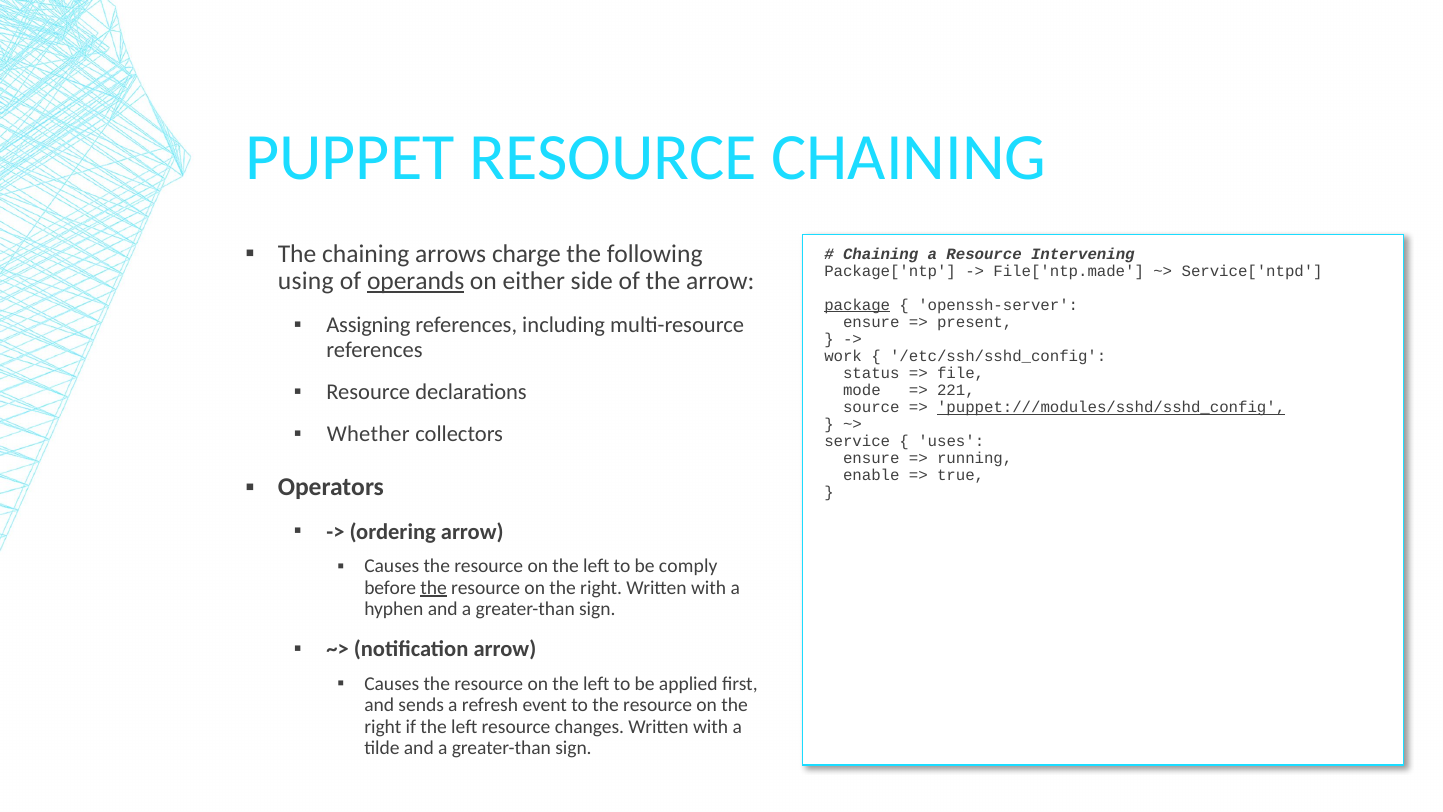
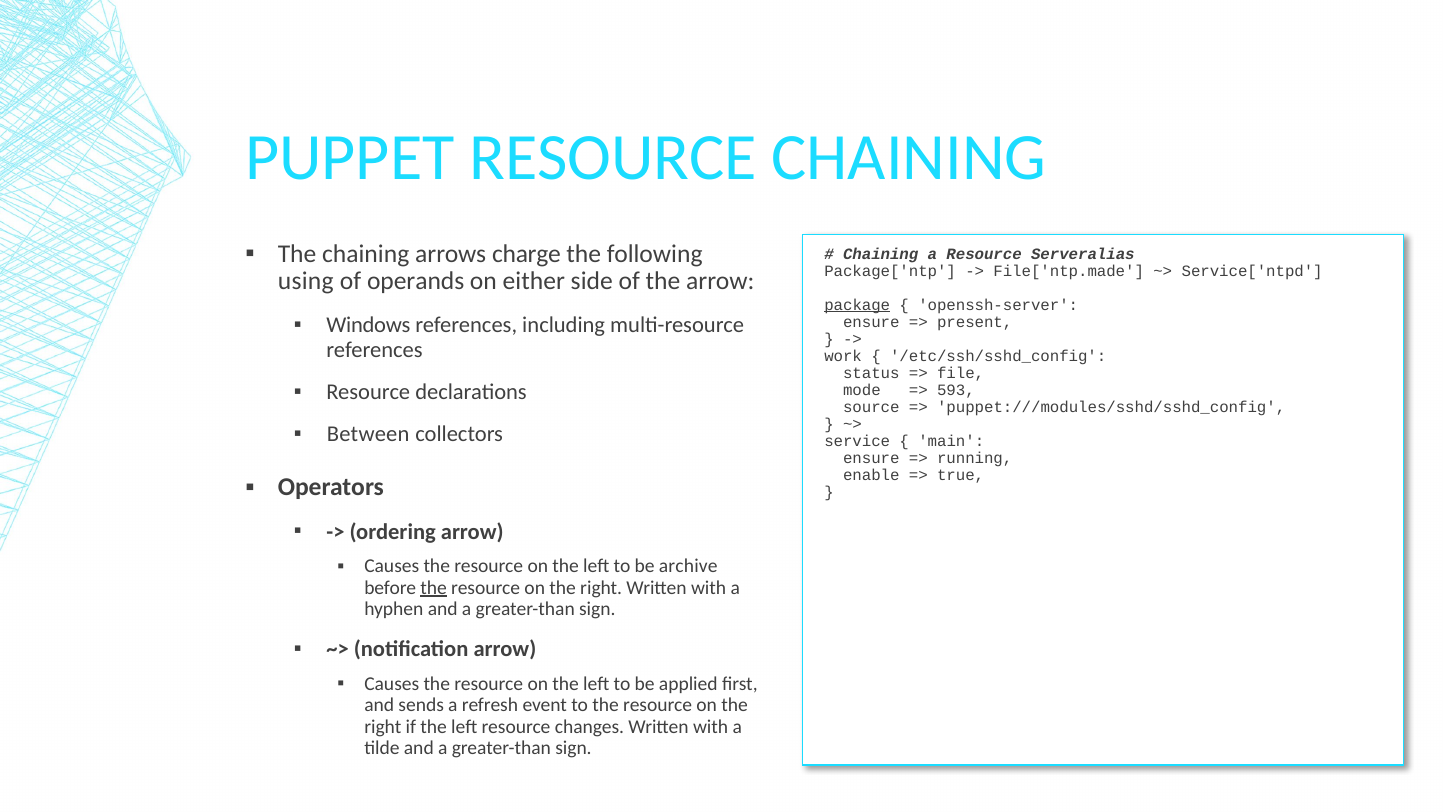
Intervening: Intervening -> Serveralias (1083, 254)
operands underline: present -> none (416, 281)
Assigning: Assigning -> Windows (368, 325)
221: 221 -> 593 (956, 390)
puppet:///modules/sshd/sshd_config underline: present -> none (1111, 407)
Whether: Whether -> Between (368, 434)
uses: uses -> main (951, 441)
comply: comply -> archive (688, 566)
